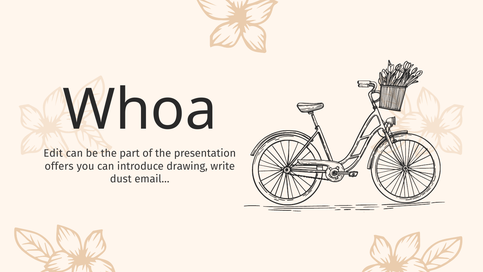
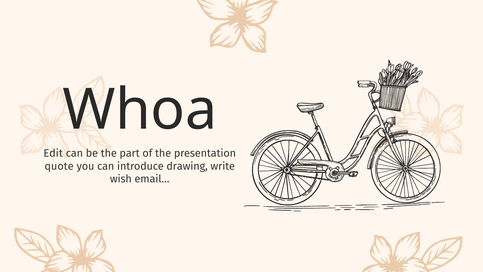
offers: offers -> quote (59, 166)
dust: dust -> wish (121, 179)
